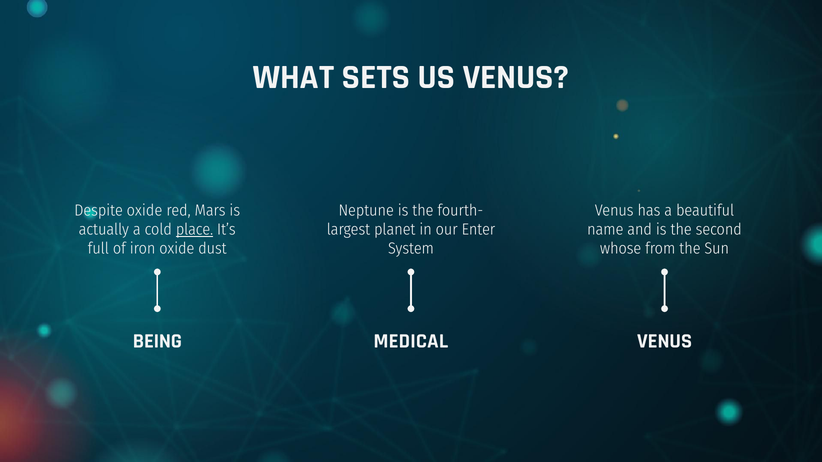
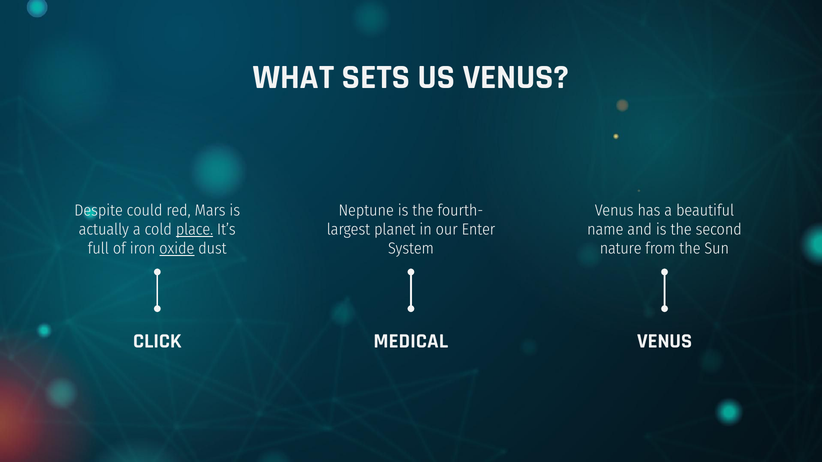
Despite oxide: oxide -> could (145, 210)
oxide underline: none -> present (177, 249)
whose: whose -> nature (621, 249)
BEING: BEING -> CLICK (157, 341)
